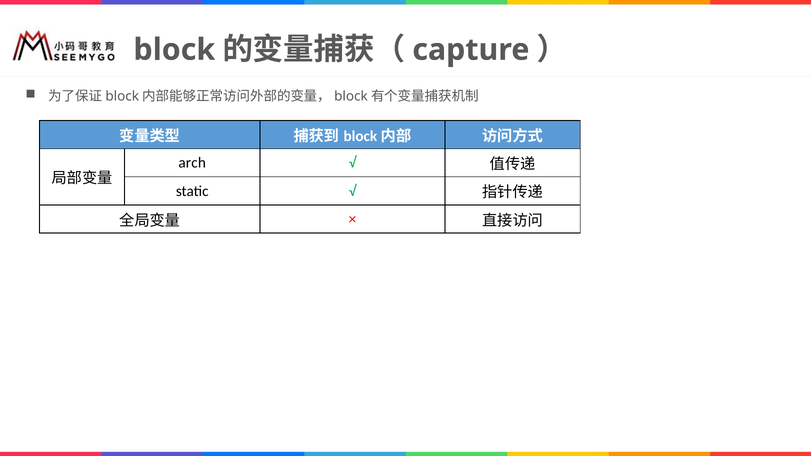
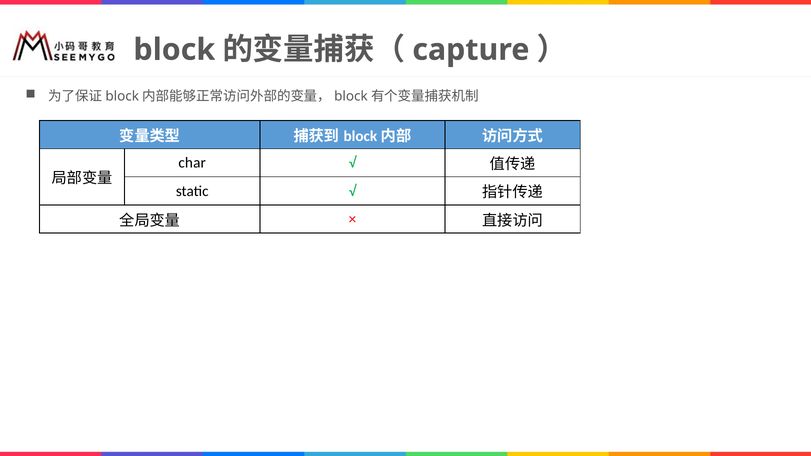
arch: arch -> char (192, 163)
